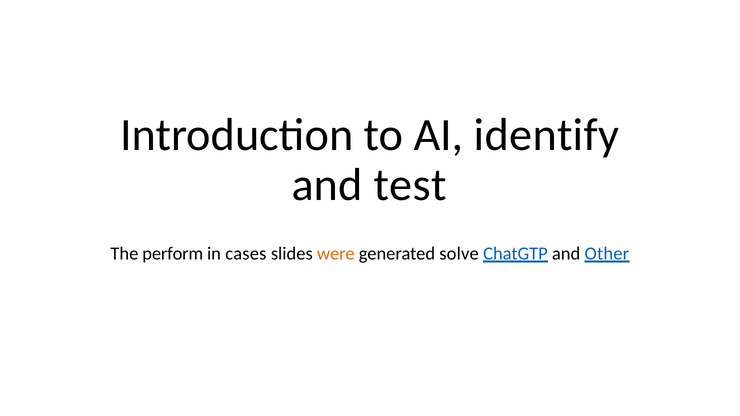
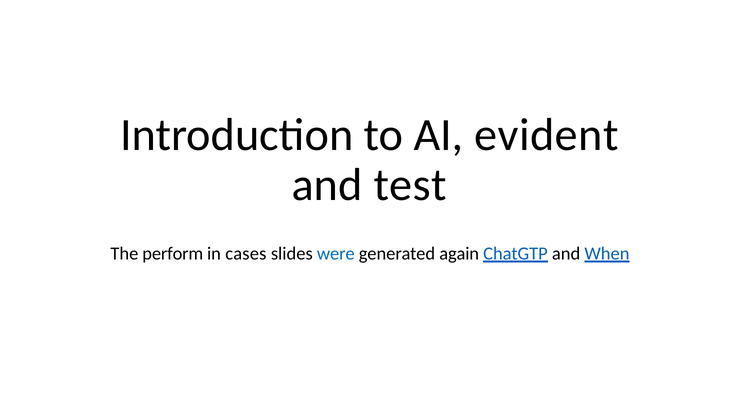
identify: identify -> evident (546, 135)
were colour: orange -> blue (336, 254)
solve: solve -> again (459, 254)
Other: Other -> When (607, 254)
